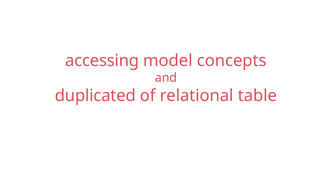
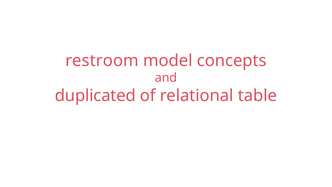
accessing: accessing -> restroom (102, 61)
